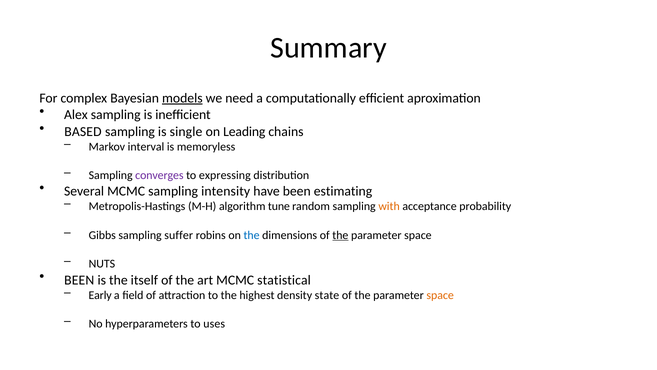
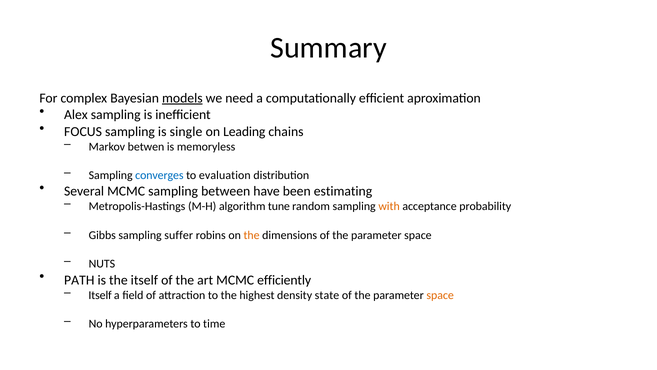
BASED: BASED -> FOCUS (83, 131)
interval: interval -> betwen (146, 146)
converges colour: purple -> blue (159, 175)
expressing: expressing -> evaluation (225, 175)
intensity: intensity -> between (226, 191)
the colour: blue -> orange (252, 235)
the underline: present -> none (340, 235)
BEEN: BEEN -> PATH (79, 280)
statistical: statistical -> efficiently (284, 280)
Early: Early -> Itself (100, 295)
uses: uses -> time (214, 323)
